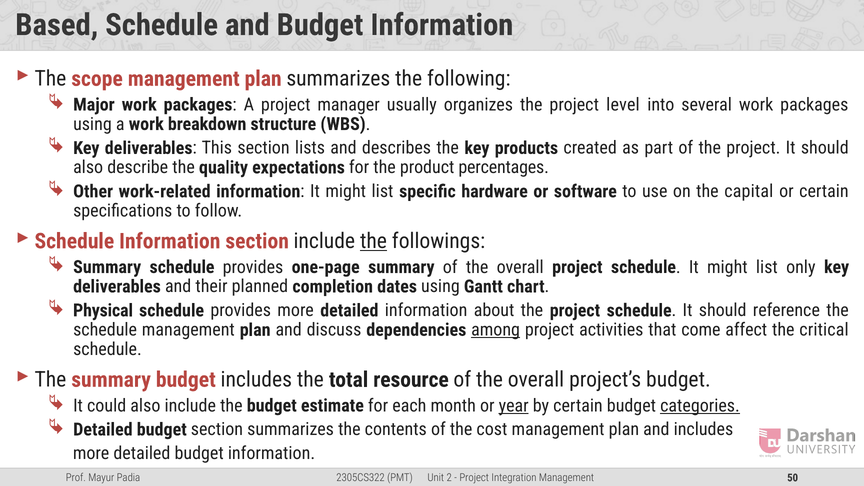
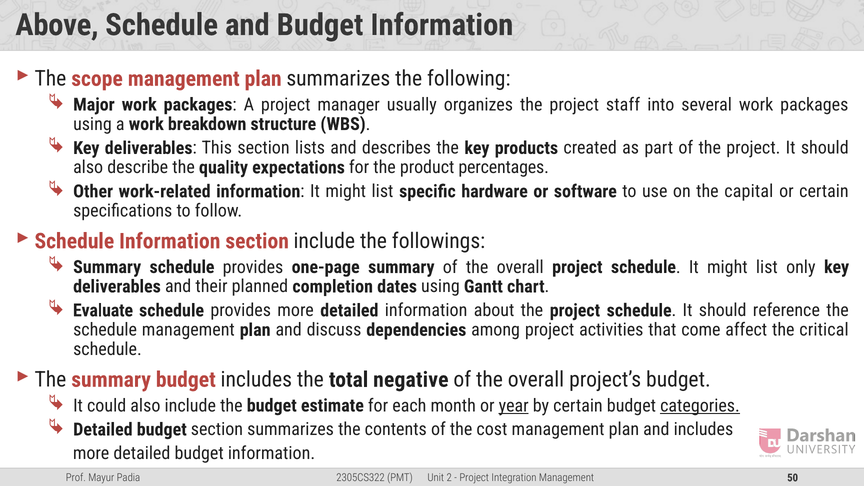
Based: Based -> Above (57, 25)
level: level -> staff (623, 105)
the underline: present -> none (374, 241)
Physical: Physical -> Evaluate (103, 310)
among underline: present -> none (496, 330)
resource: resource -> negative (411, 380)
